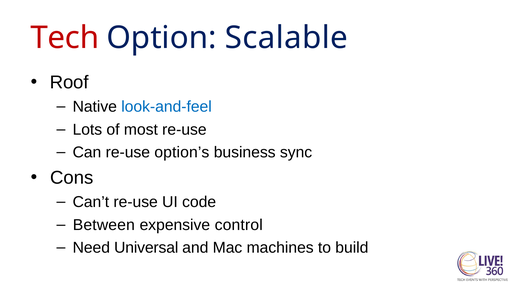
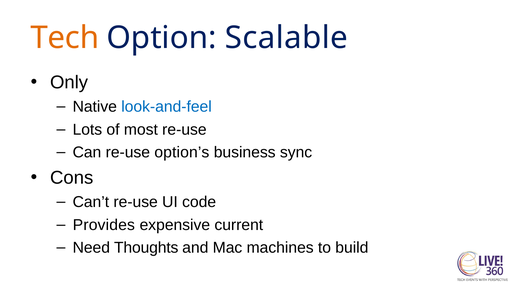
Tech colour: red -> orange (65, 38)
Roof: Roof -> Only (69, 82)
Between: Between -> Provides (104, 225)
control: control -> current (239, 225)
Universal: Universal -> Thoughts (146, 248)
